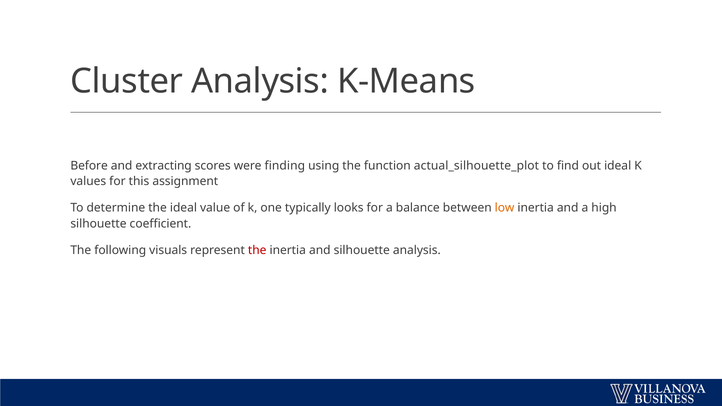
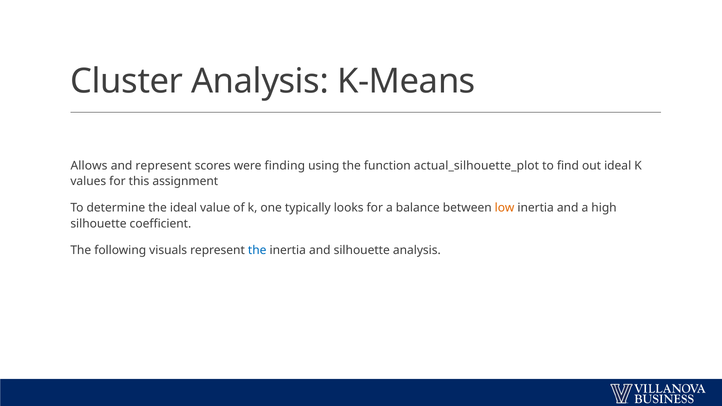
Before: Before -> Allows (89, 166)
and extracting: extracting -> represent (163, 166)
the colour: red -> blue (257, 250)
